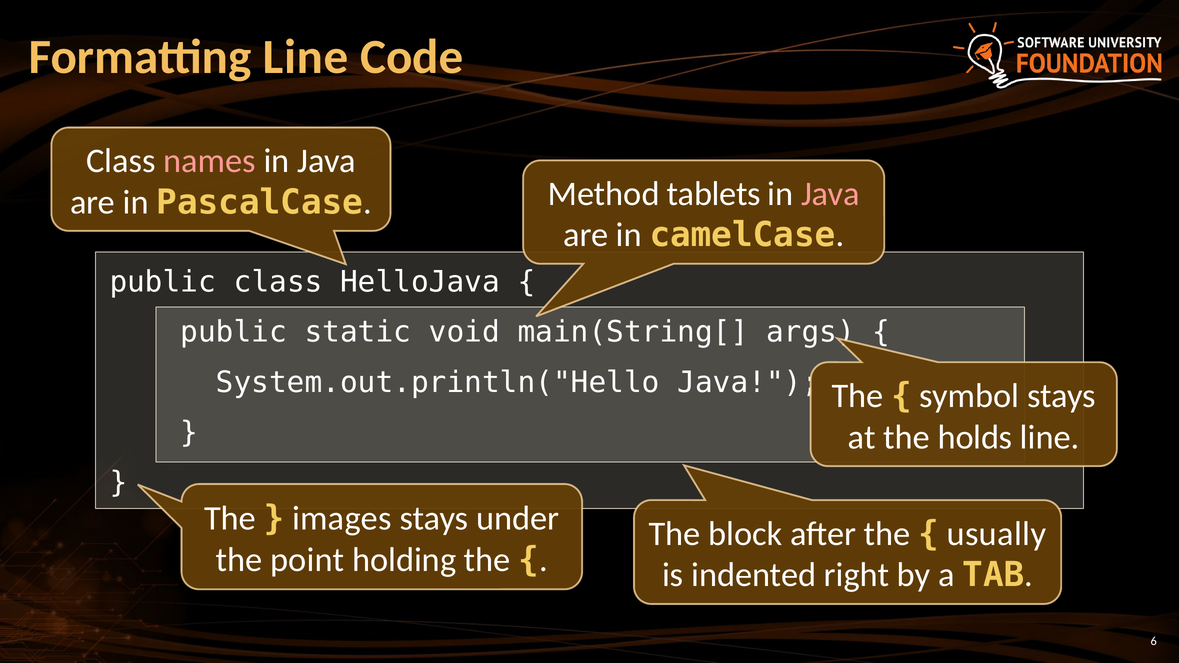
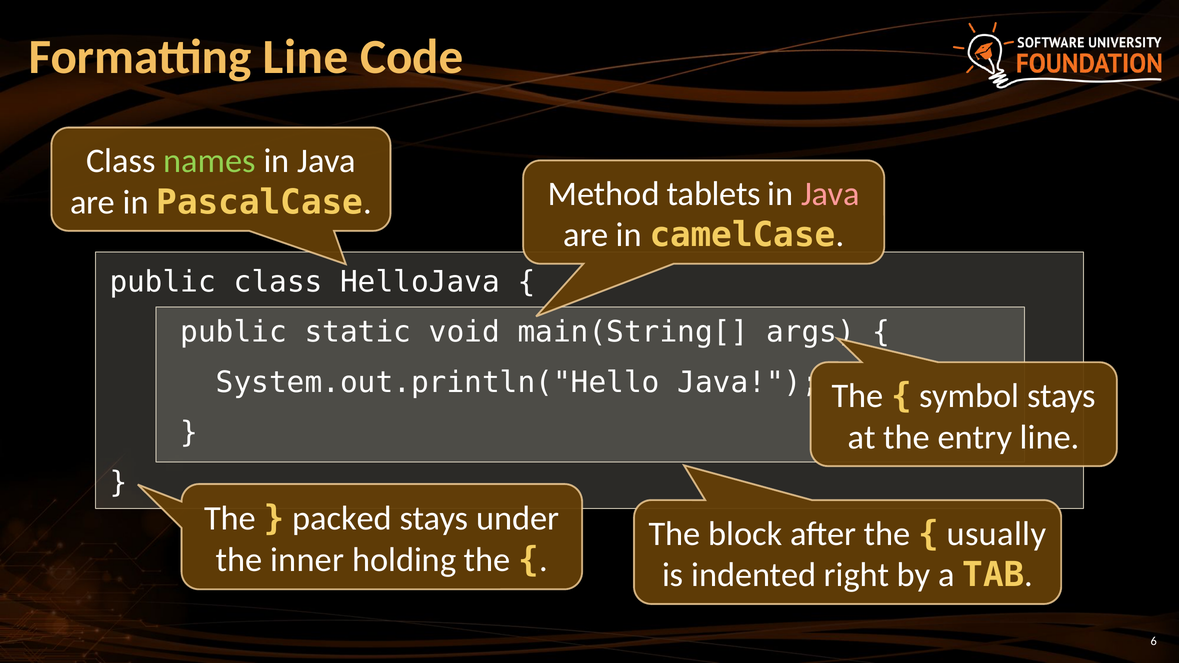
names colour: pink -> light green (210, 161)
holds: holds -> entry (975, 437)
images: images -> packed (342, 519)
point: point -> inner (307, 560)
